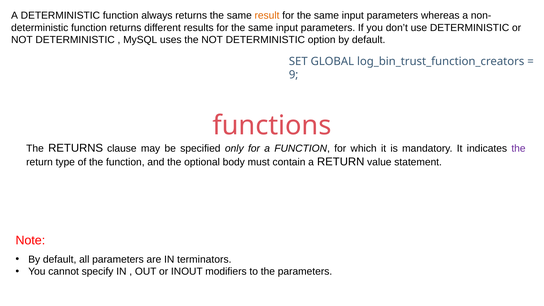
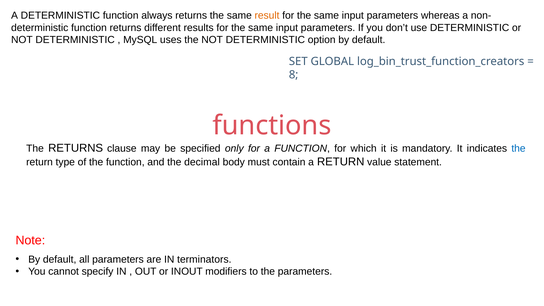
9: 9 -> 8 (294, 75)
the colour: purple -> blue (519, 148)
optional: optional -> decimal (202, 162)
